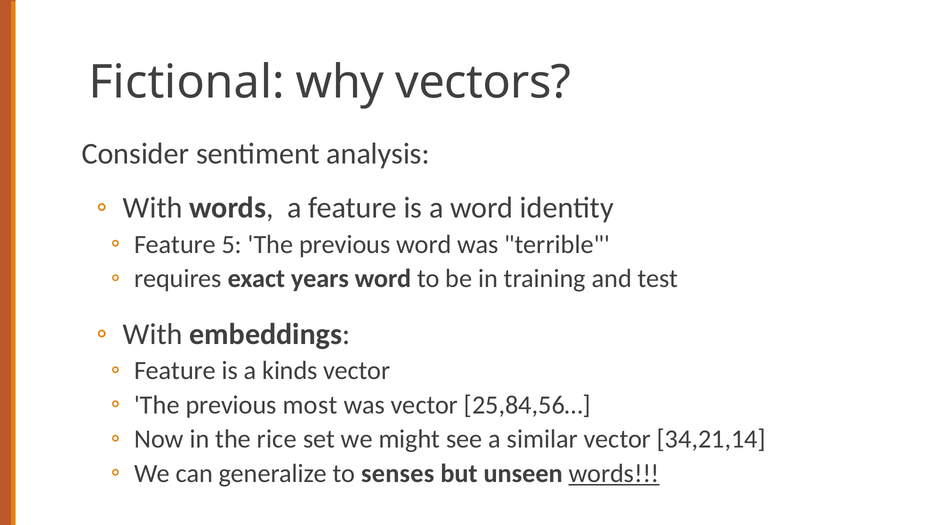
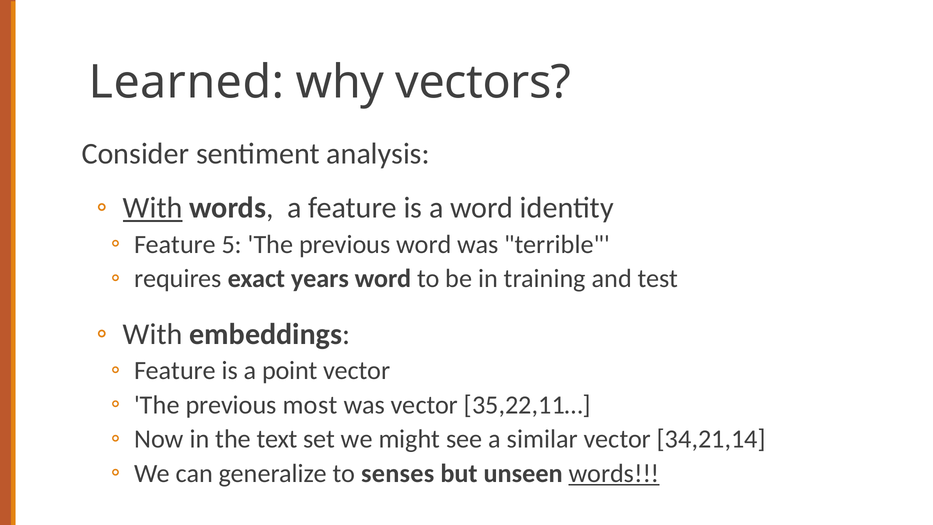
Fictional: Fictional -> Learned (186, 82)
With underline: none -> present (153, 208)
kinds: kinds -> point (290, 371)
25,84,56…: 25,84,56… -> 35,22,11… (528, 405)
rice: rice -> text (277, 439)
